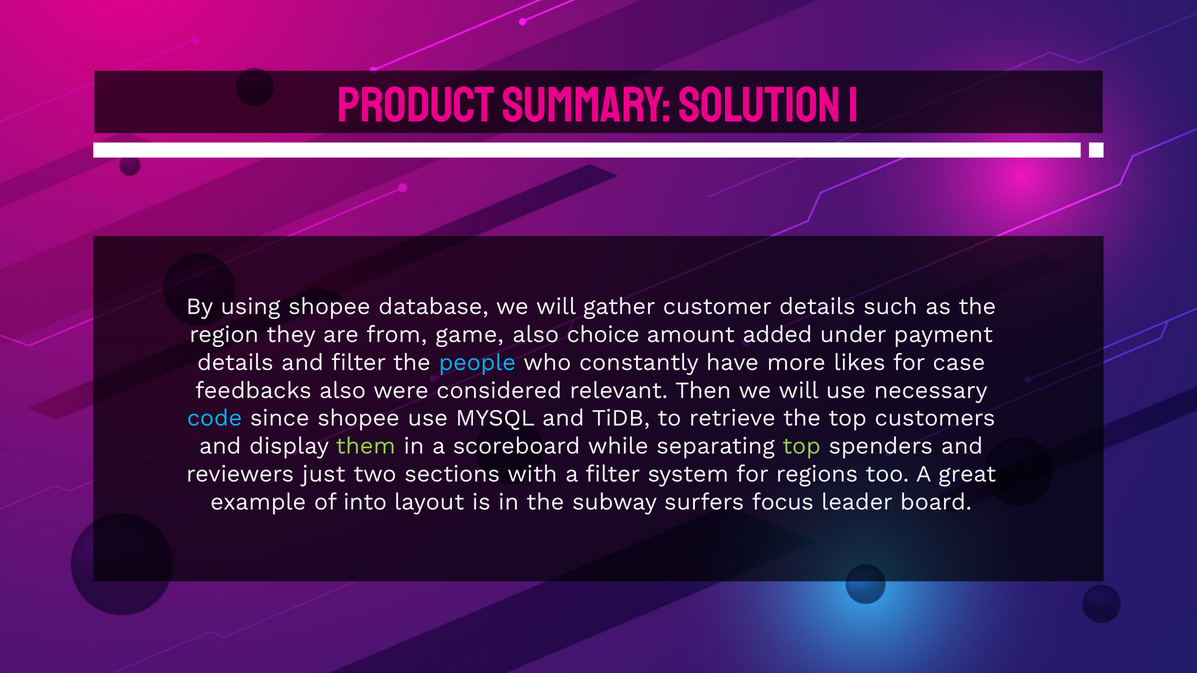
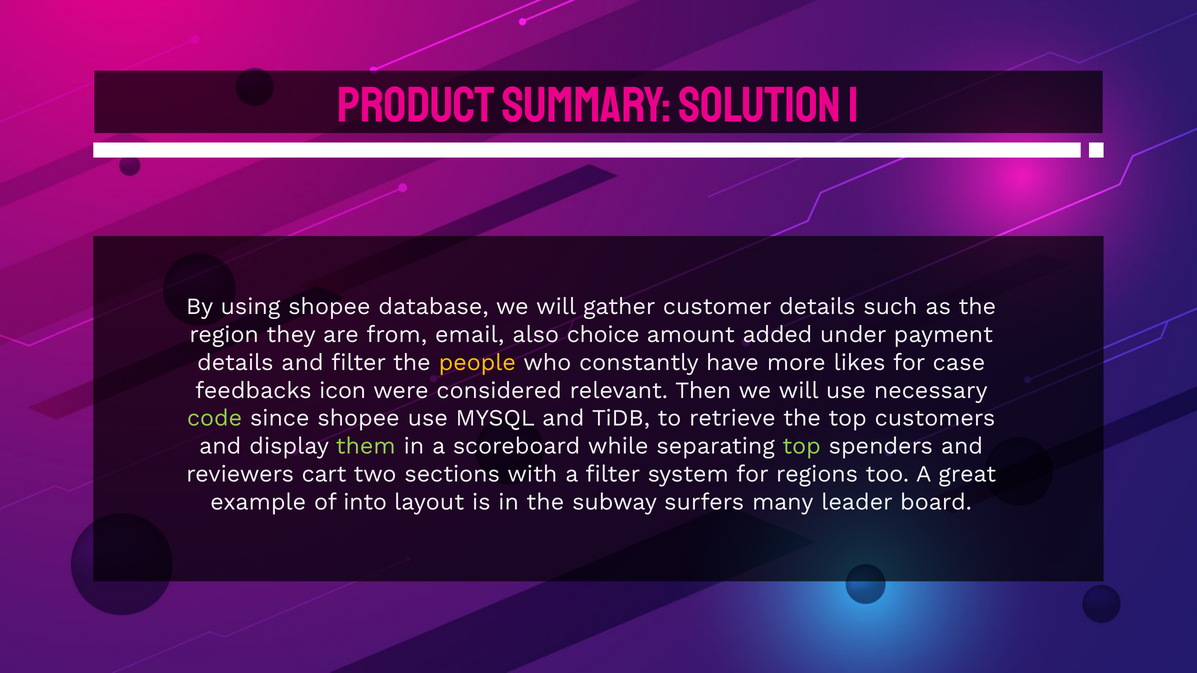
game: game -> email (470, 335)
people colour: light blue -> yellow (477, 363)
feedbacks also: also -> icon (343, 391)
code colour: light blue -> light green (215, 418)
just: just -> cart (324, 474)
focus: focus -> many (783, 502)
